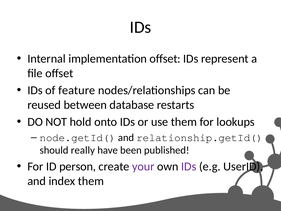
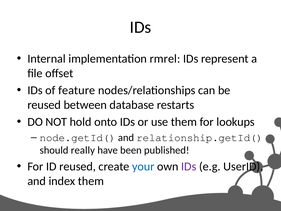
implementation offset: offset -> rmrel (165, 59)
ID person: person -> reused (78, 166)
your colour: purple -> blue (143, 166)
